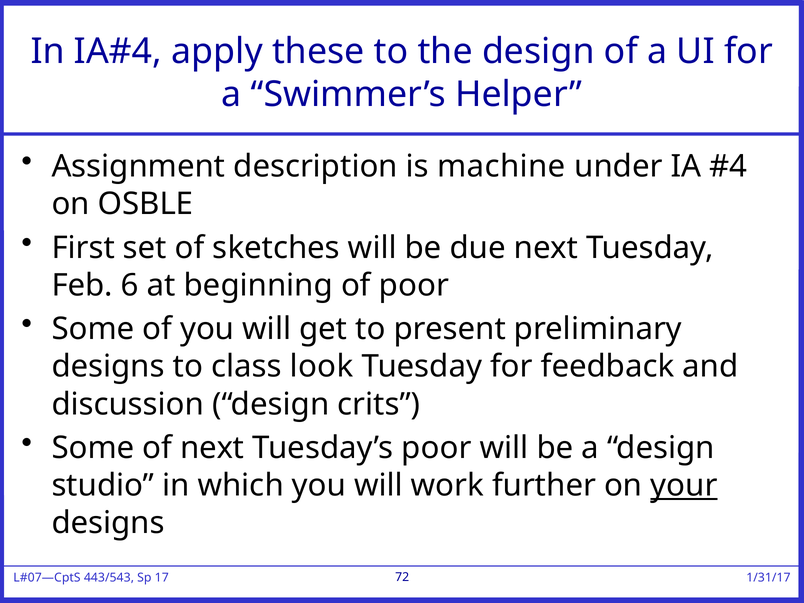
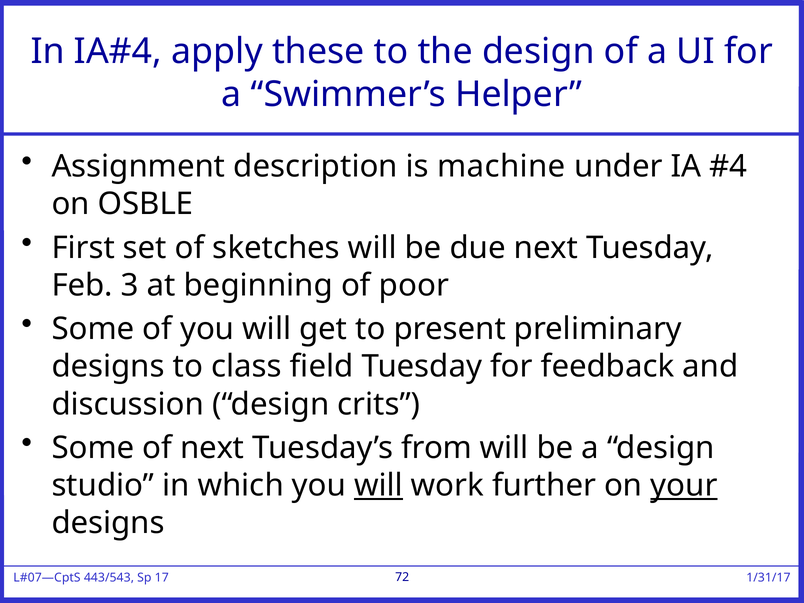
6: 6 -> 3 (130, 285)
look: look -> field (322, 367)
Tuesday’s poor: poor -> from (437, 448)
will underline: none -> present (379, 486)
